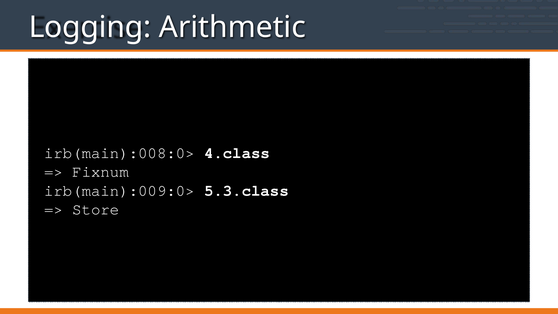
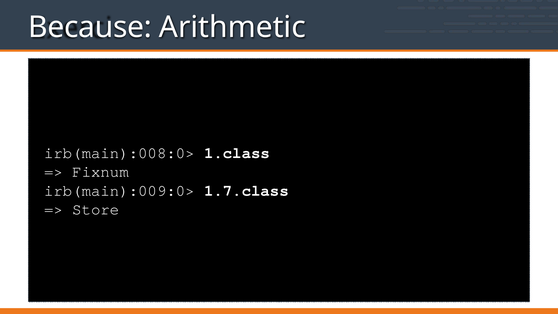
Logging: Logging -> Because (90, 27)
4.class: 4.class -> 1.class (237, 153)
5.3.class: 5.3.class -> 1.7.class (246, 191)
